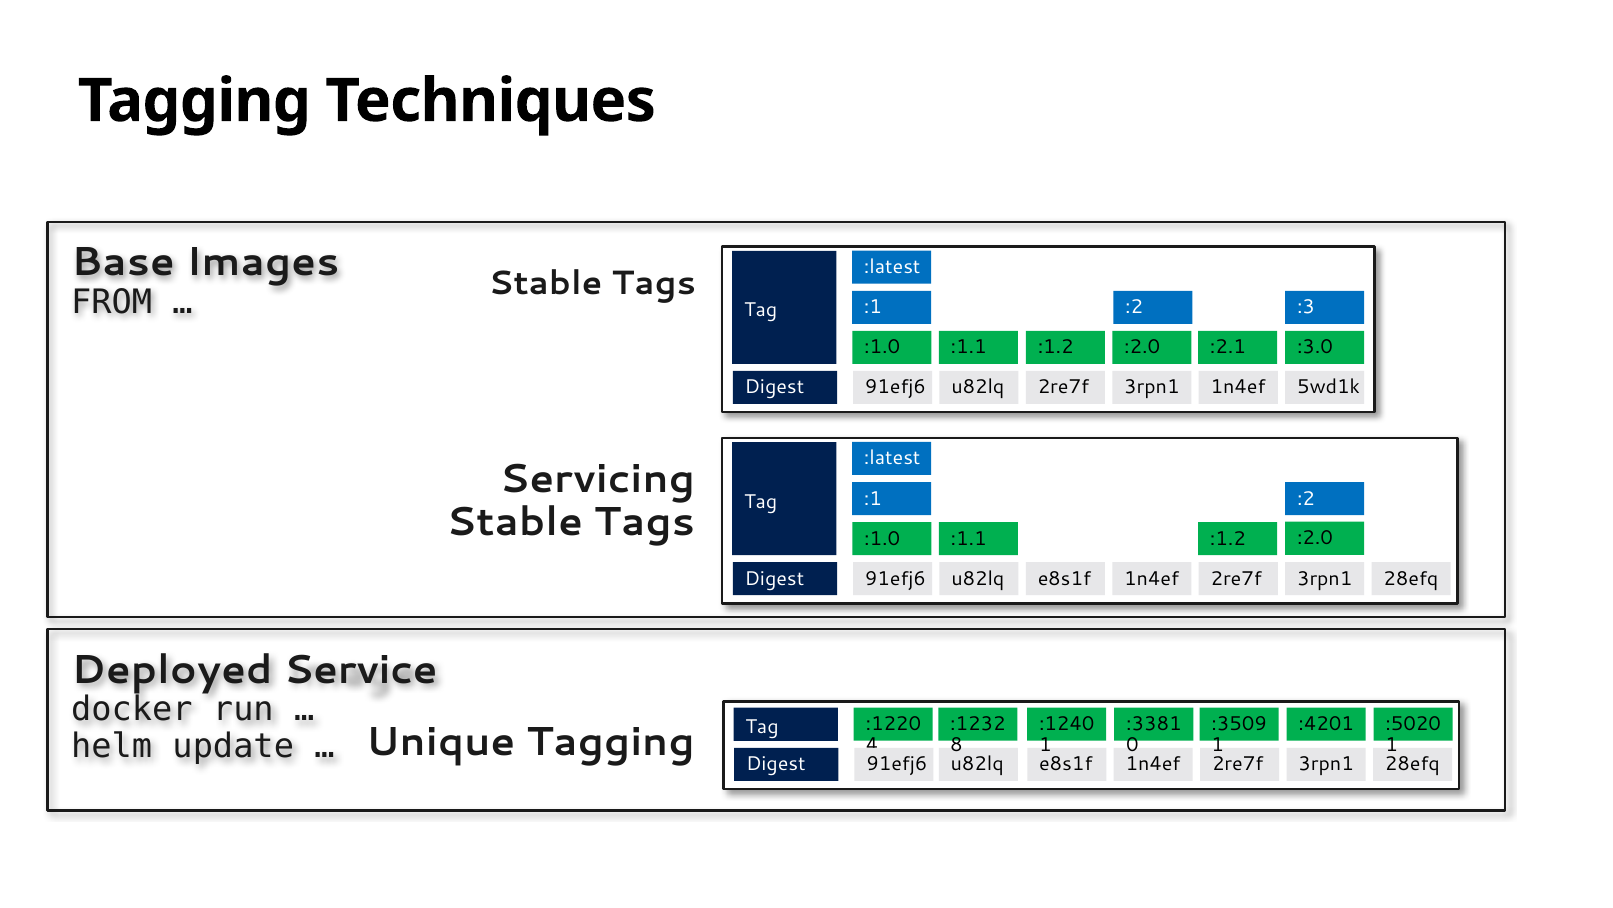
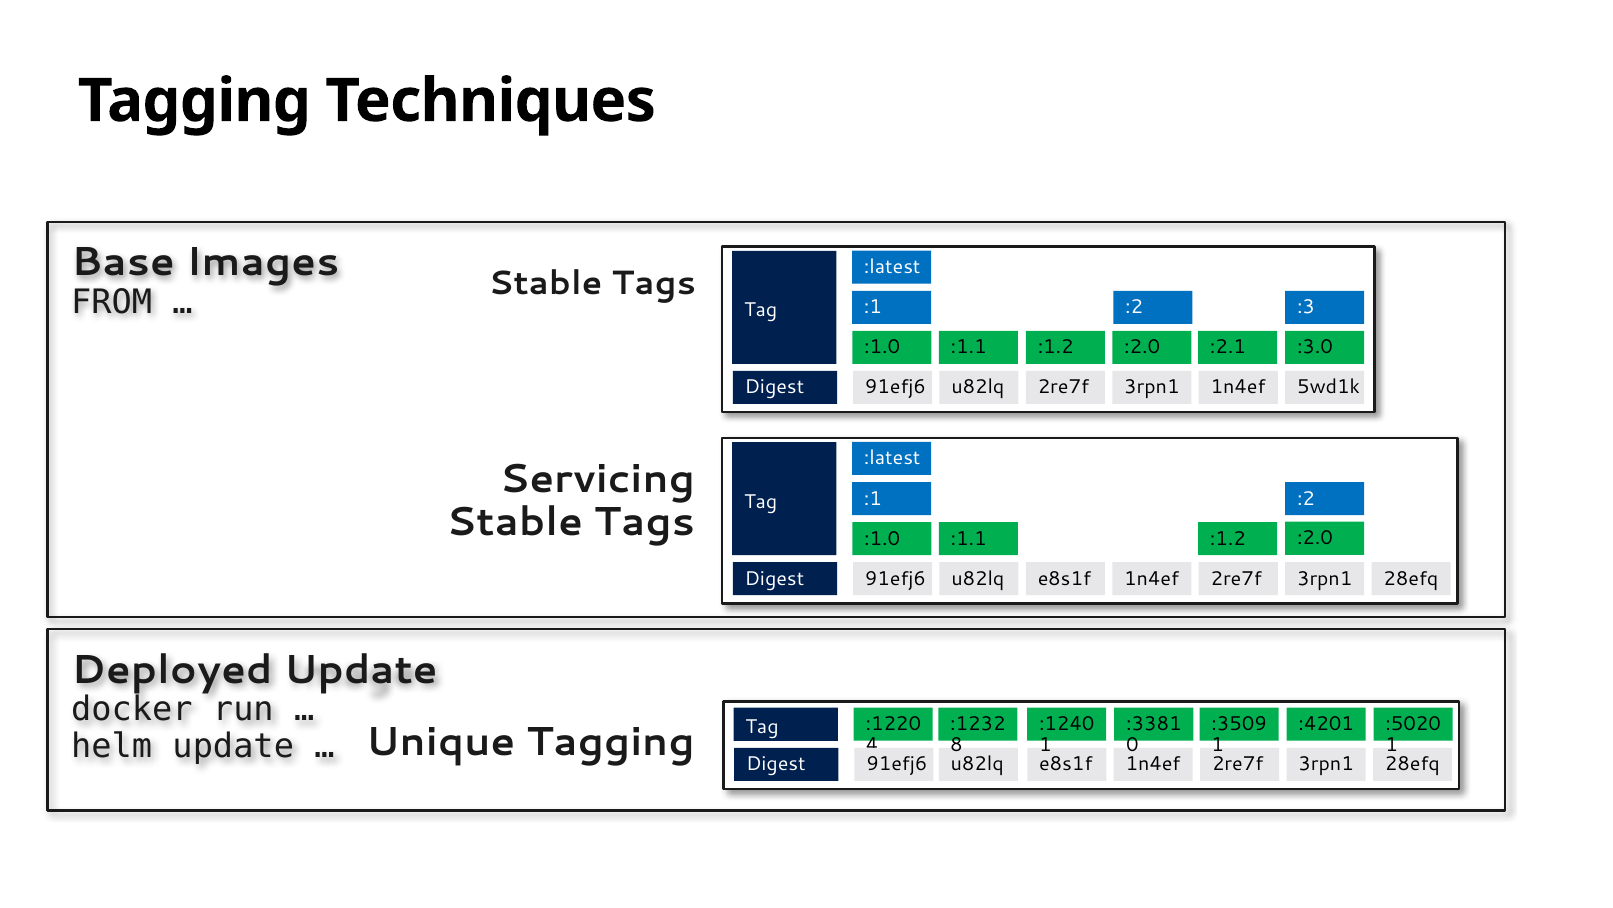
Deployed Service: Service -> Update (361, 669)
